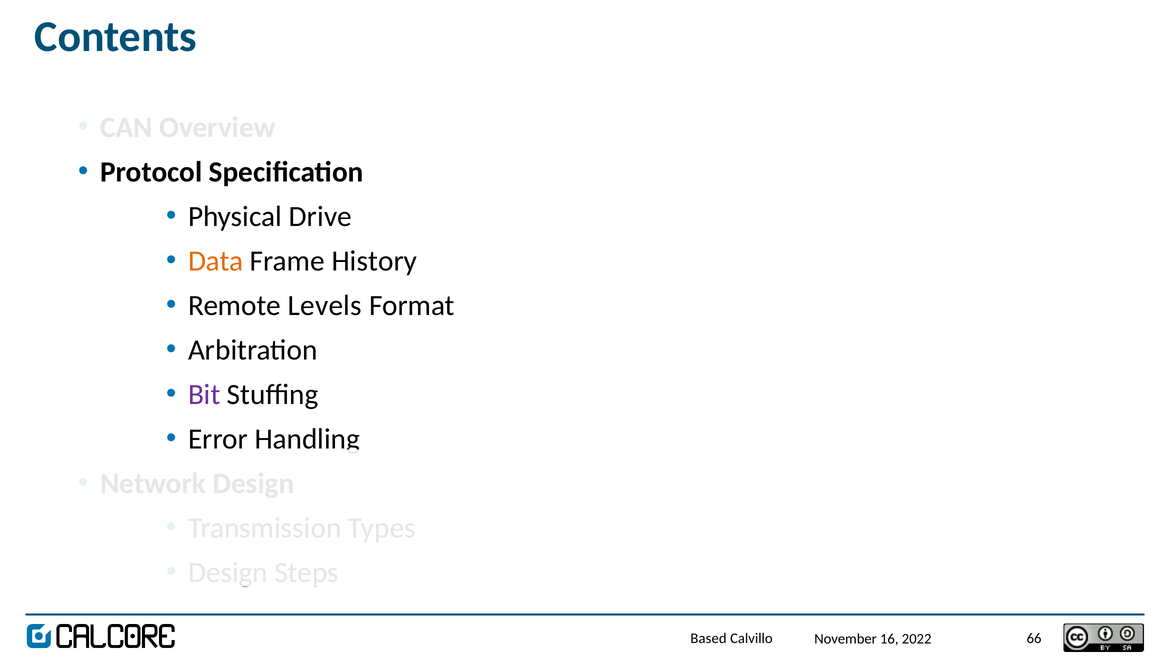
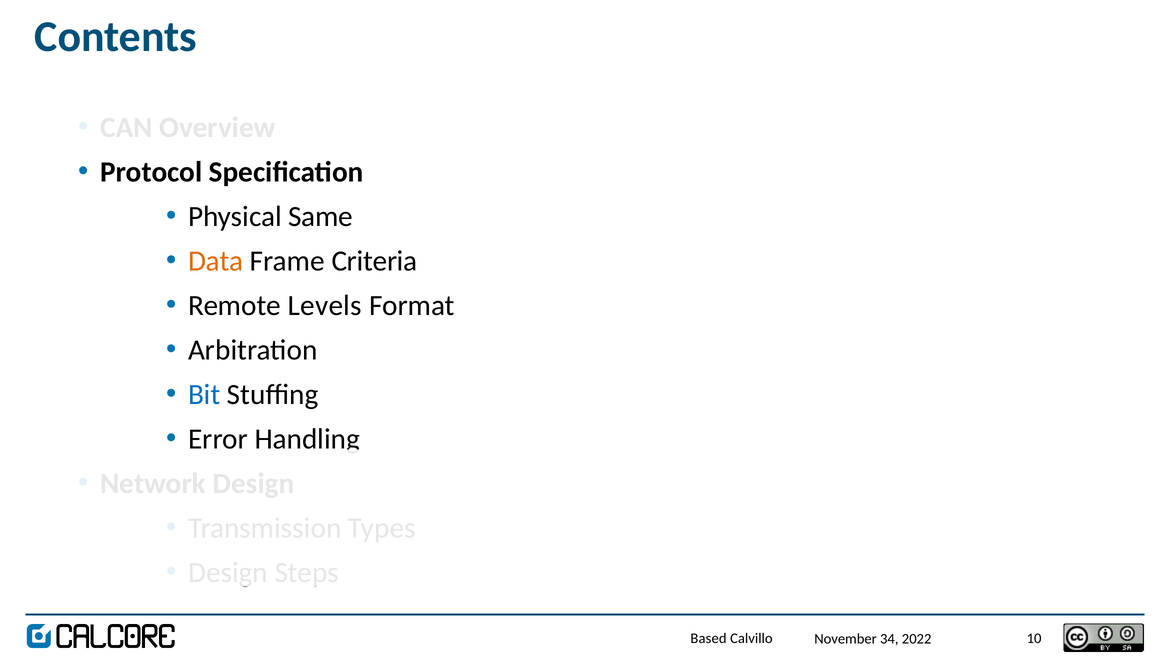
Drive: Drive -> Same (321, 216)
History: History -> Criteria (374, 261)
Bit colour: purple -> blue (204, 394)
66: 66 -> 10 (1034, 638)
16: 16 -> 34 (889, 638)
